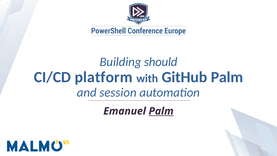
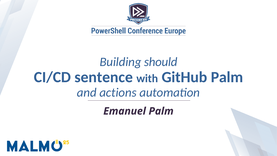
platform: platform -> sentence (104, 77)
session: session -> actions (118, 92)
Palm underline: present -> none (161, 111)
